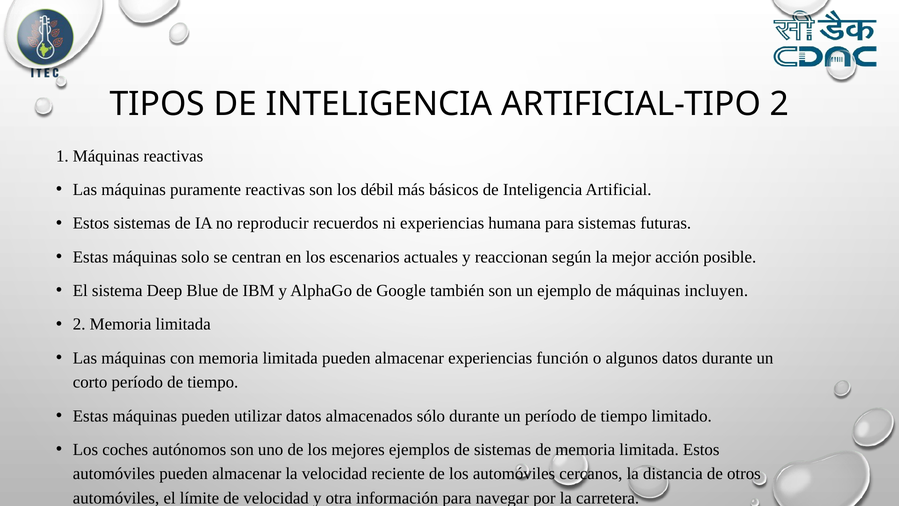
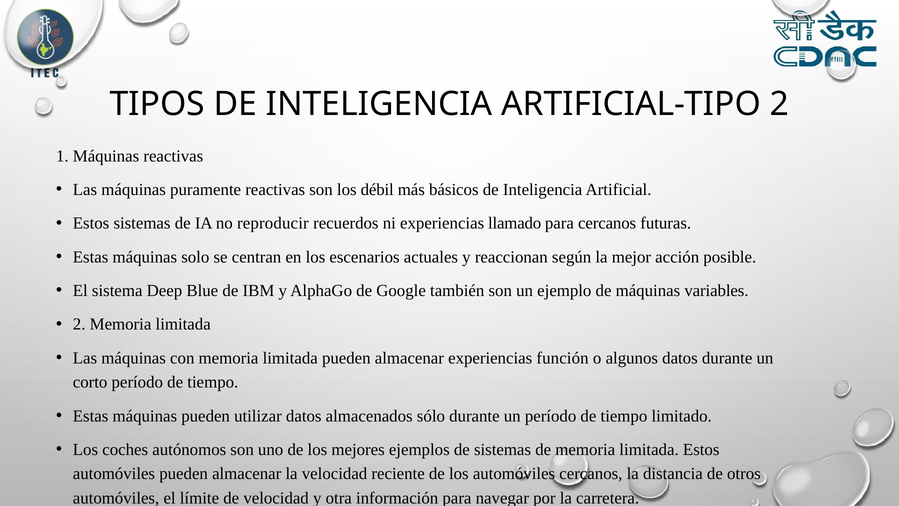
humana: humana -> llamado (515, 223)
para sistemas: sistemas -> cercanos (607, 223)
incluyen: incluyen -> variables (716, 291)
